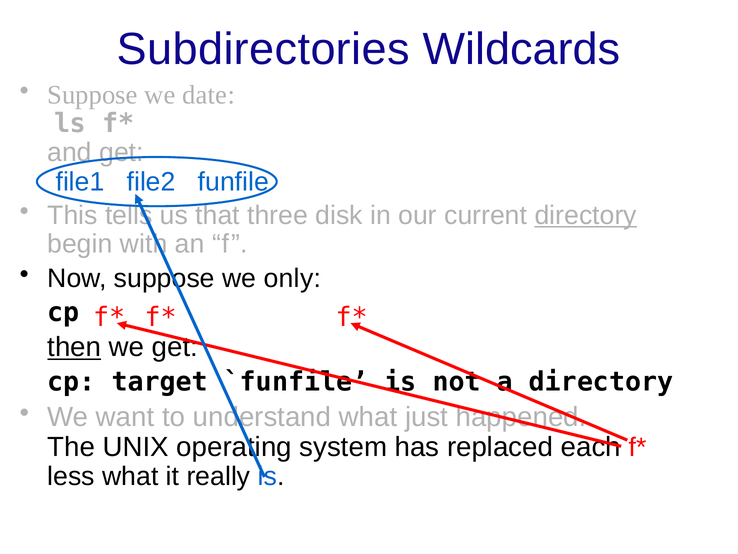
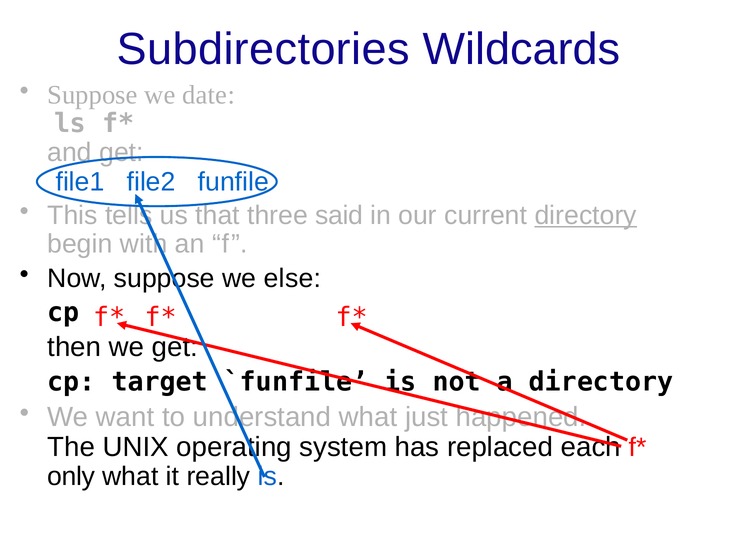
disk: disk -> said (339, 215)
only: only -> else (292, 278)
then underline: present -> none (74, 347)
less: less -> only (71, 476)
